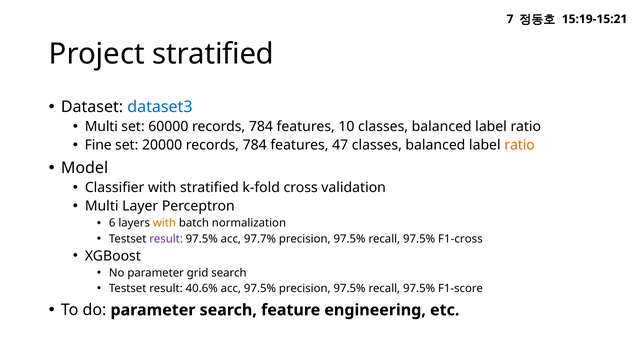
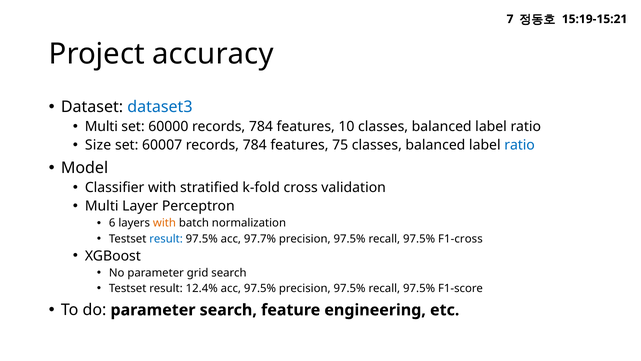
Project stratified: stratified -> accuracy (213, 54)
Fine: Fine -> Size (98, 145)
20000: 20000 -> 60007 (162, 145)
47: 47 -> 75 (340, 145)
ratio colour: orange -> blue (520, 145)
result colour: purple -> blue (166, 239)
40.6%: 40.6% -> 12.4% (202, 288)
